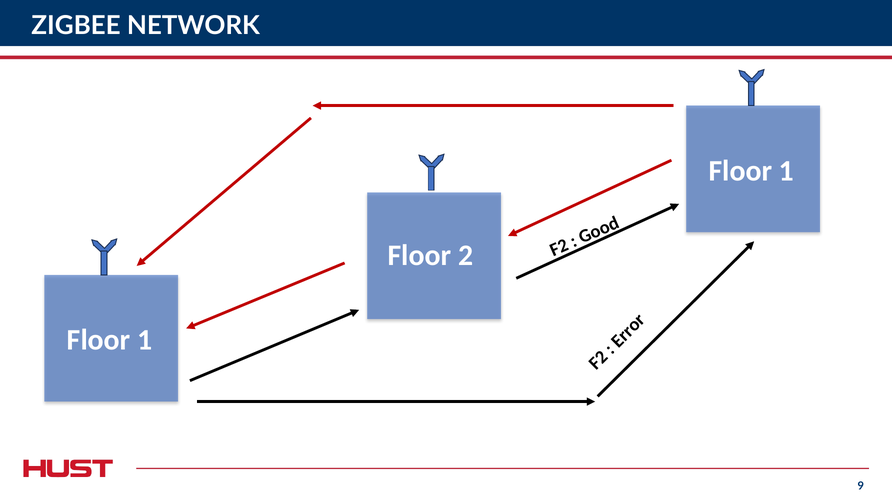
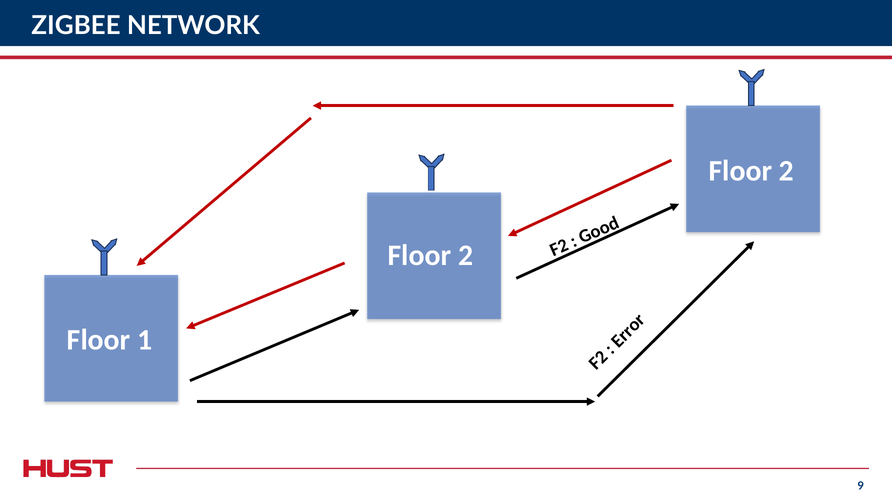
1: 1 -> 2 (786, 171)
